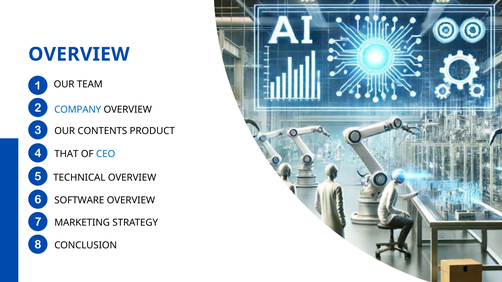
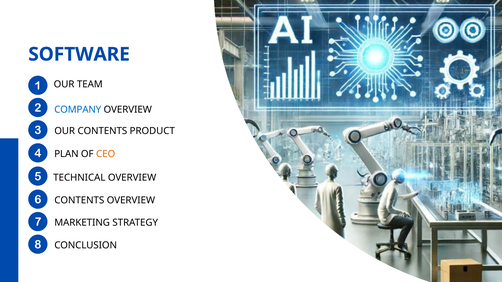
OVERVIEW: OVERVIEW -> SOFTWARE (79, 54)
THAT: THAT -> PLAN (66, 154)
CEO colour: blue -> orange (106, 154)
SOFTWARE: SOFTWARE -> CONTENTS (79, 201)
